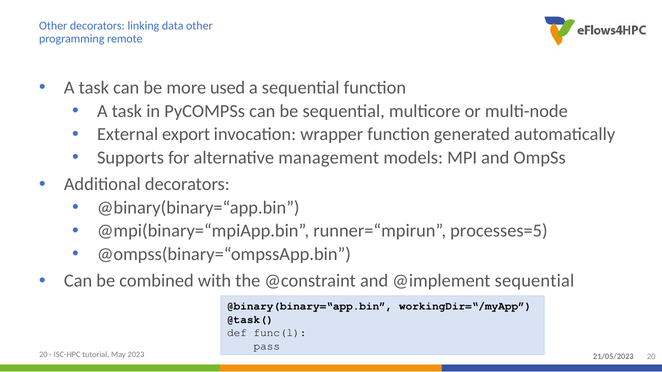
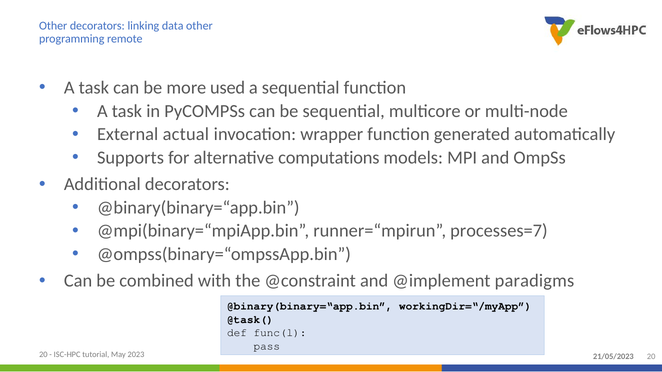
export: export -> actual (186, 134)
management: management -> computations (329, 158)
processes=5: processes=5 -> processes=7 (499, 231)
@implement sequential: sequential -> paradigms (534, 281)
